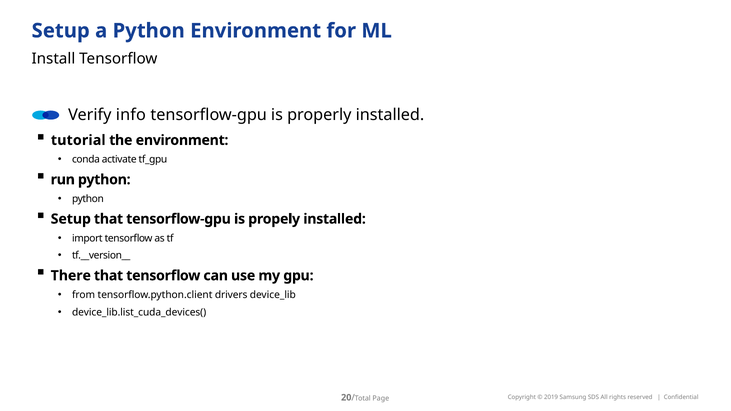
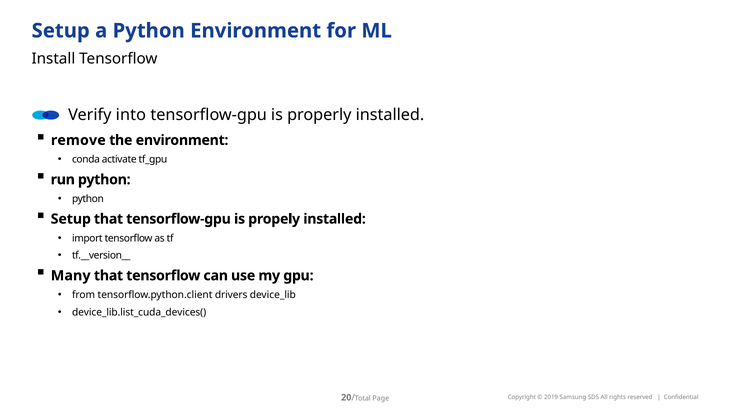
info: info -> into (131, 115)
tutorial: tutorial -> remove (78, 140)
There: There -> Many (71, 276)
